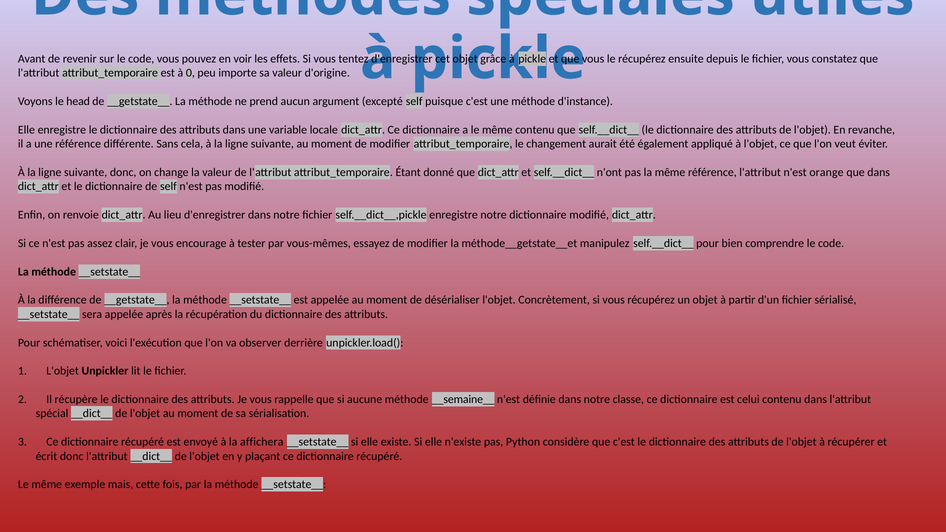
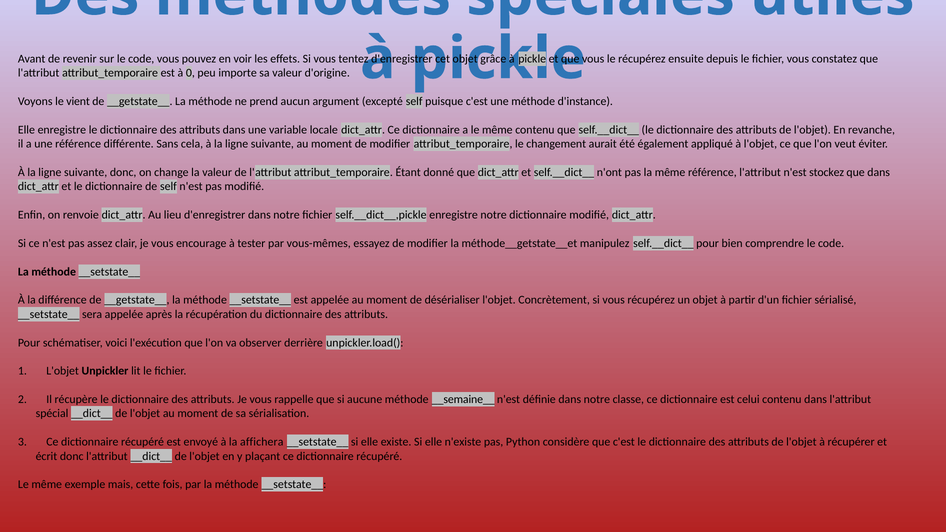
head: head -> vient (78, 101)
orange: orange -> stockez (827, 172)
